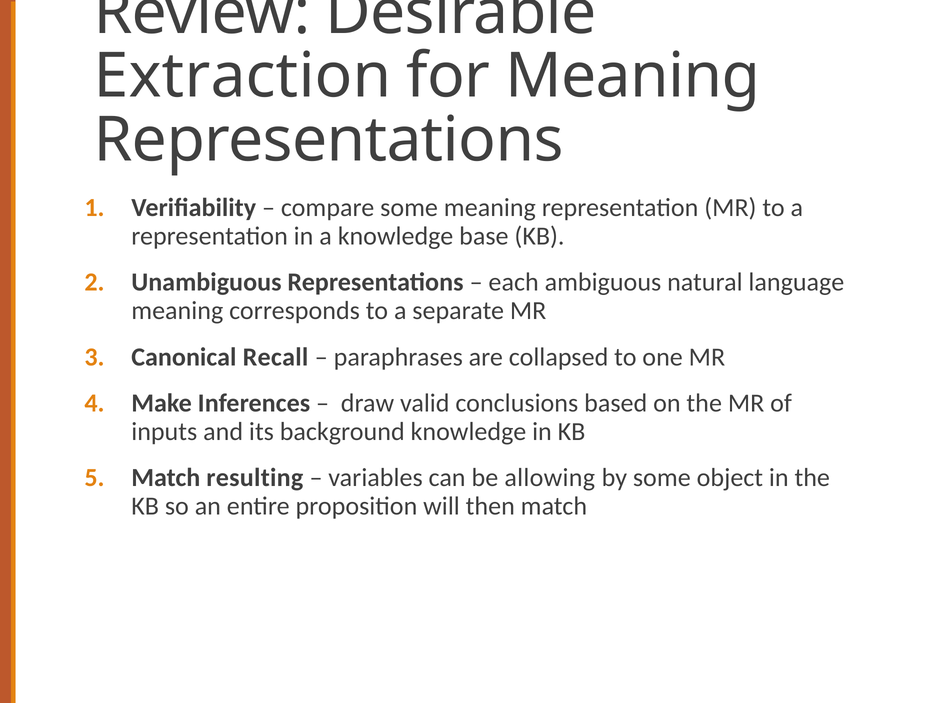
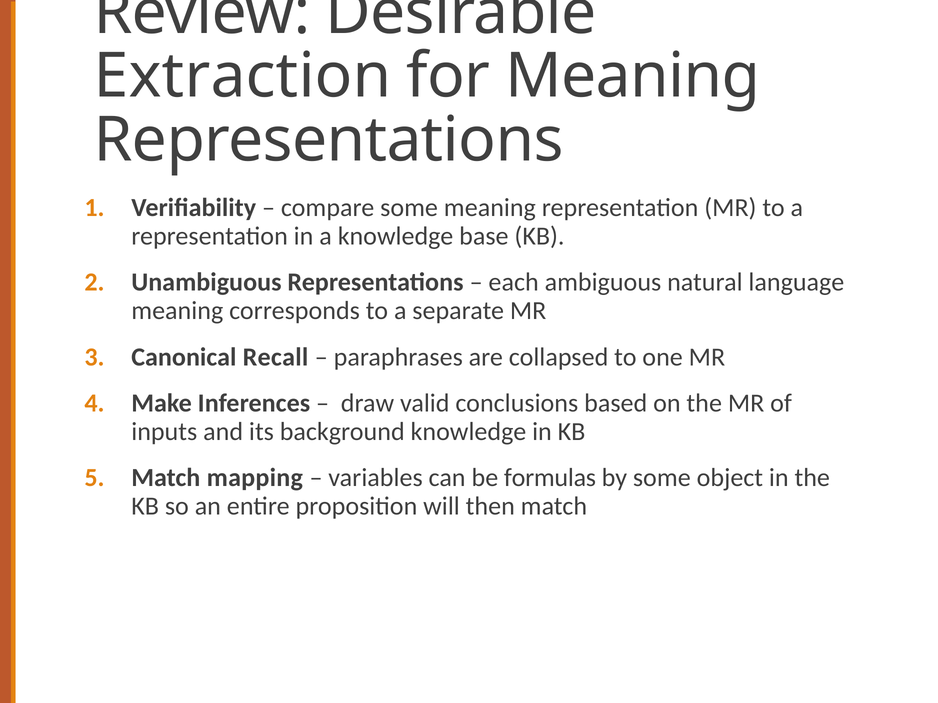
resulting: resulting -> mapping (255, 478)
allowing: allowing -> formulas (550, 478)
